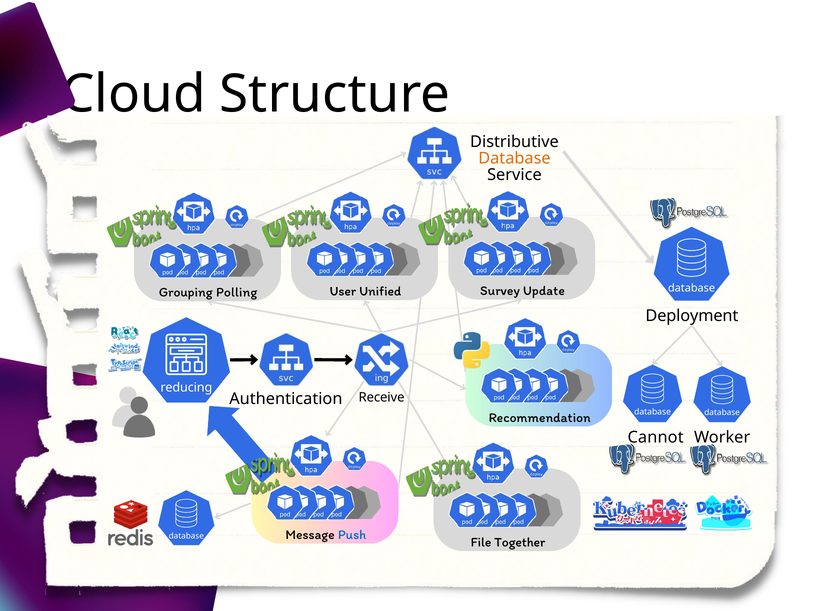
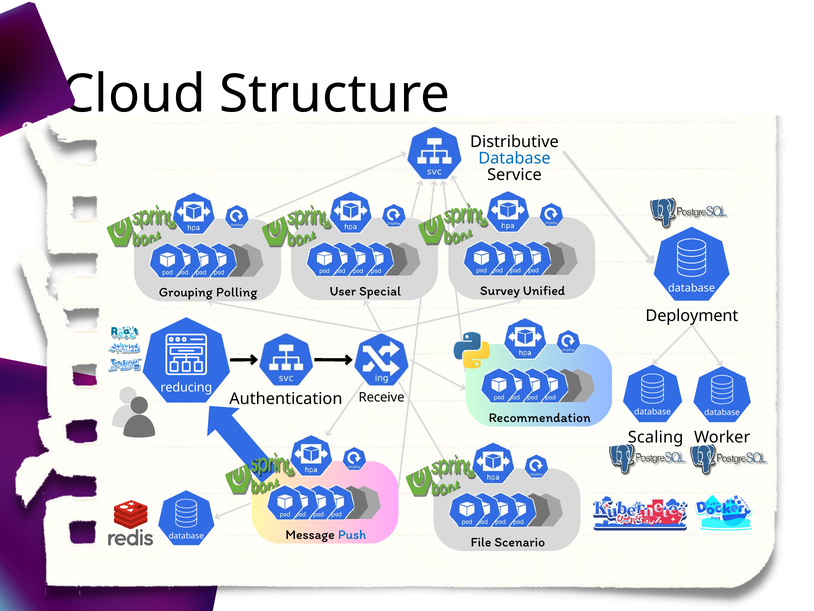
Database colour: orange -> blue (514, 158)
Unified: Unified -> Special (380, 291)
Update: Update -> Unified (544, 290)
Cannot: Cannot -> Scaling (656, 437)
Together: Together -> Scenario (520, 542)
